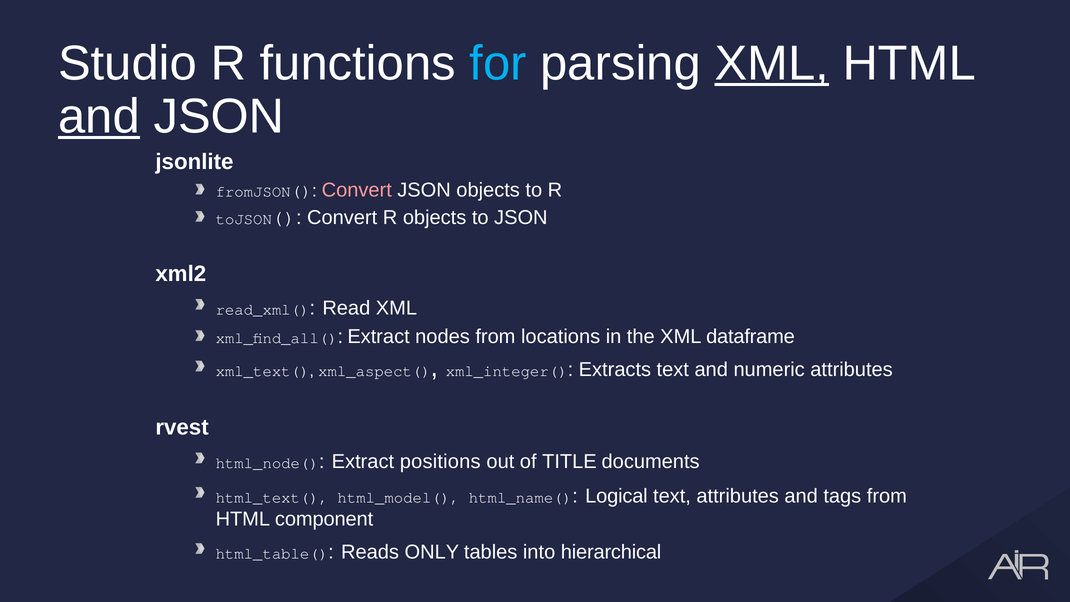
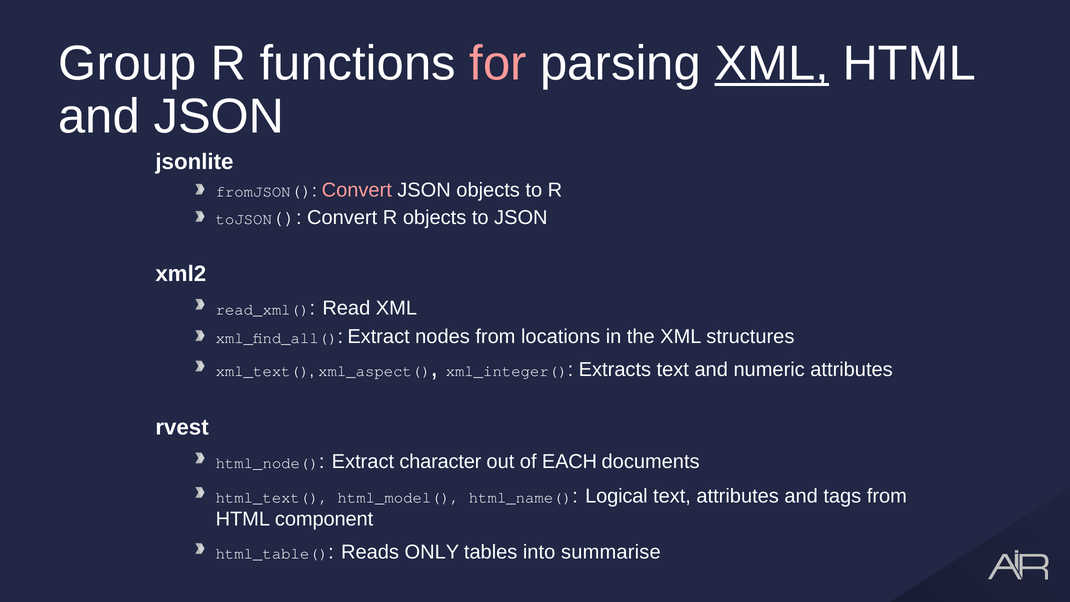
Studio: Studio -> Group (127, 63)
for colour: light blue -> pink (498, 63)
and underline: present -> none (99, 116)
dataframe: dataframe -> structures (750, 337)
positions: positions -> character (440, 462)
TITLE: TITLE -> EACH (570, 462)
hierarchical: hierarchical -> summarise (611, 552)
